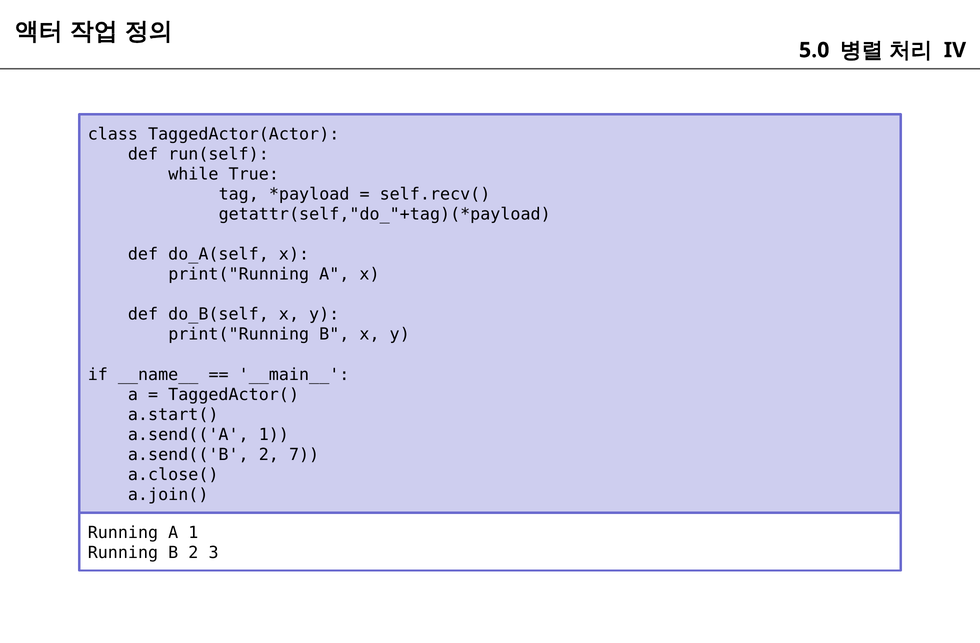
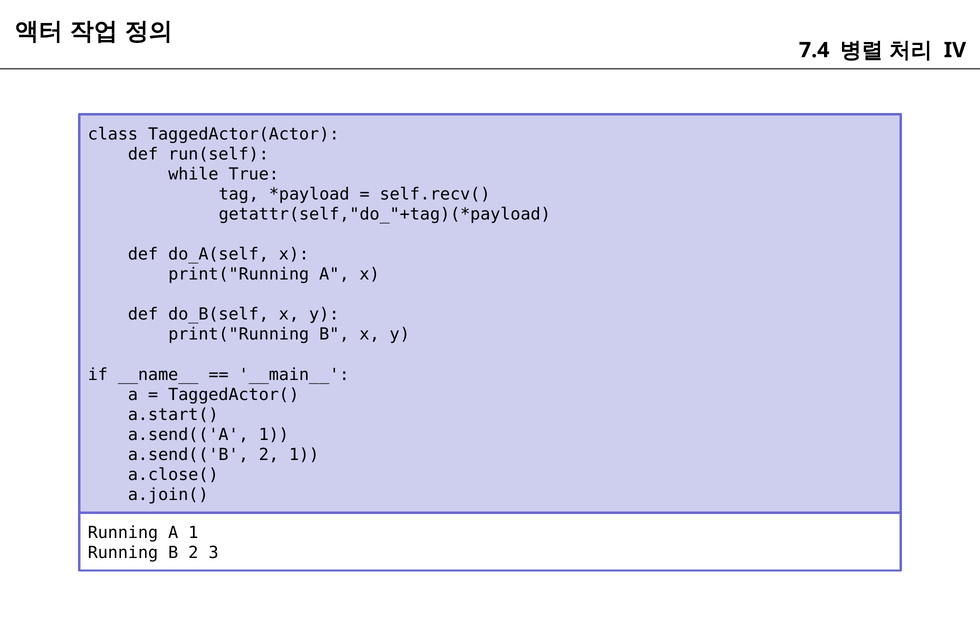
5.0: 5.0 -> 7.4 (814, 50)
2 7: 7 -> 1 (304, 455)
